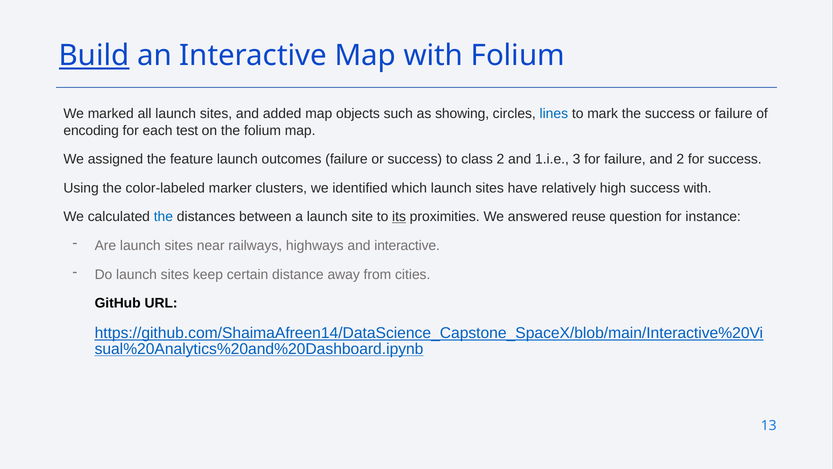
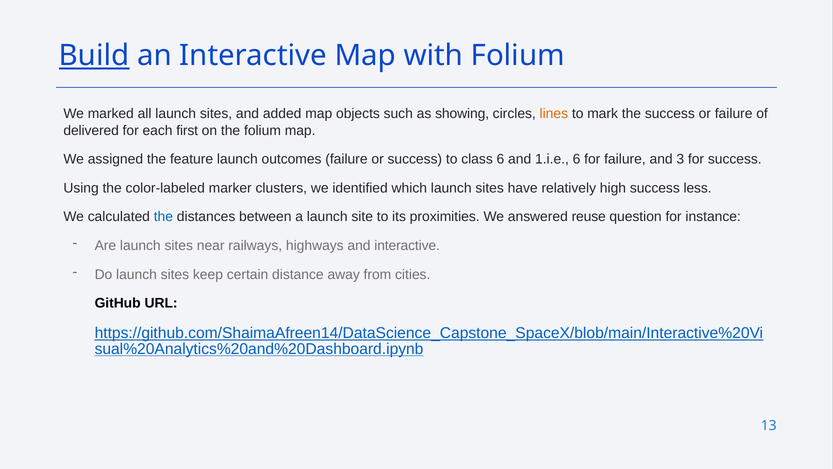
lines colour: blue -> orange (554, 114)
encoding: encoding -> delivered (91, 130)
test: test -> first (187, 130)
class 2: 2 -> 6 (500, 159)
1.i.e 3: 3 -> 6 (577, 159)
and 2: 2 -> 3 (680, 159)
success with: with -> less (698, 188)
its underline: present -> none (399, 217)
